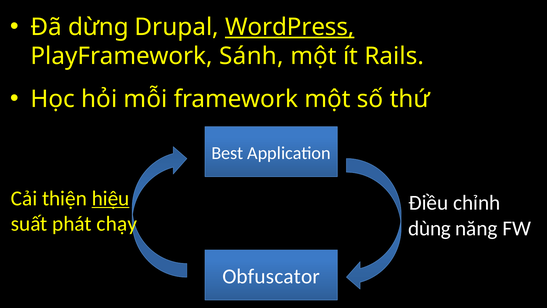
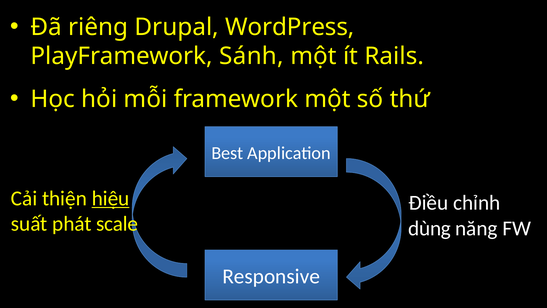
dừng: dừng -> riêng (98, 27)
WordPress underline: present -> none (290, 27)
chạy: chạy -> scale (117, 224)
Obfuscator: Obfuscator -> Responsive (271, 276)
